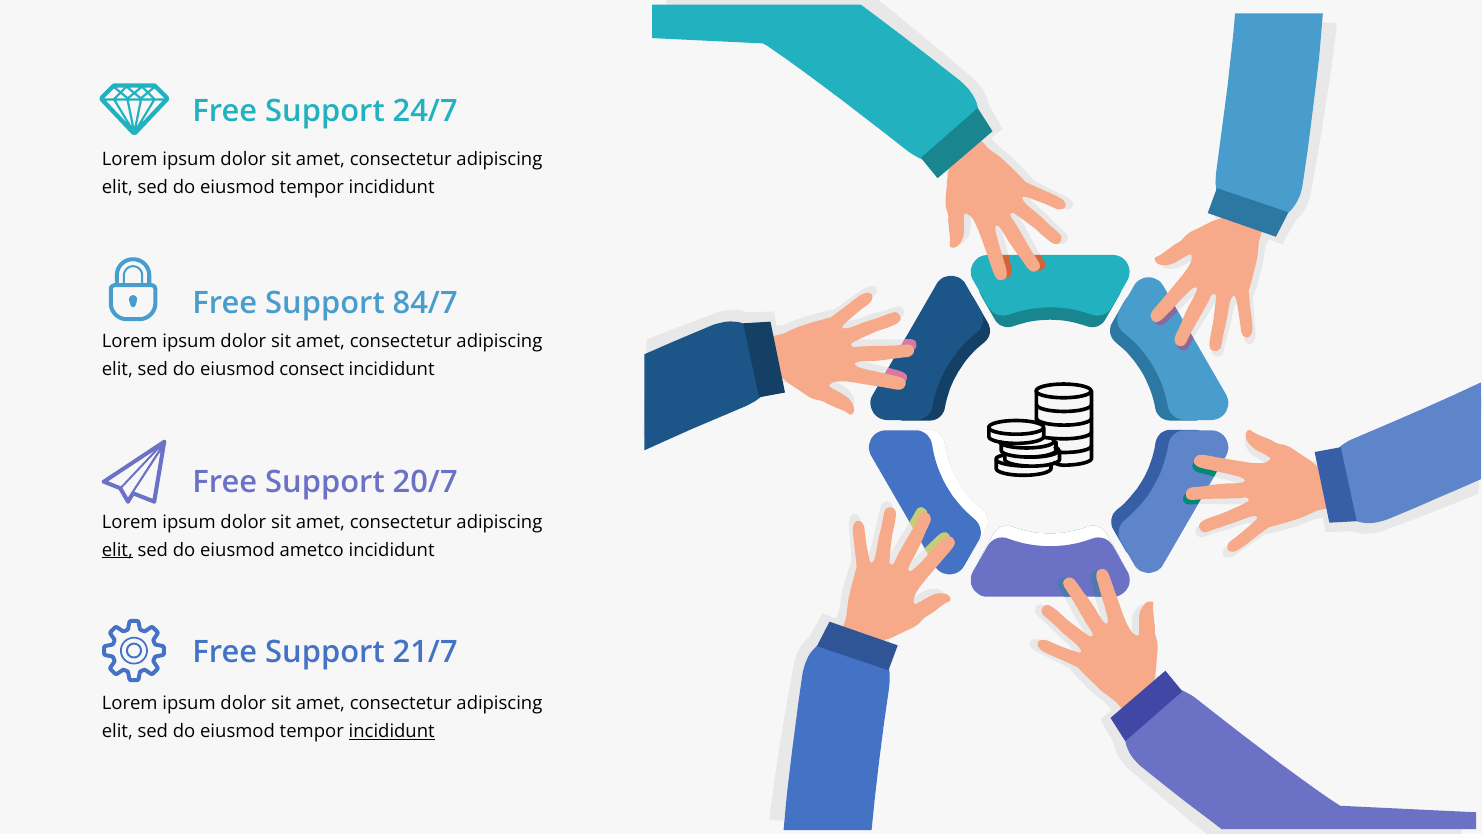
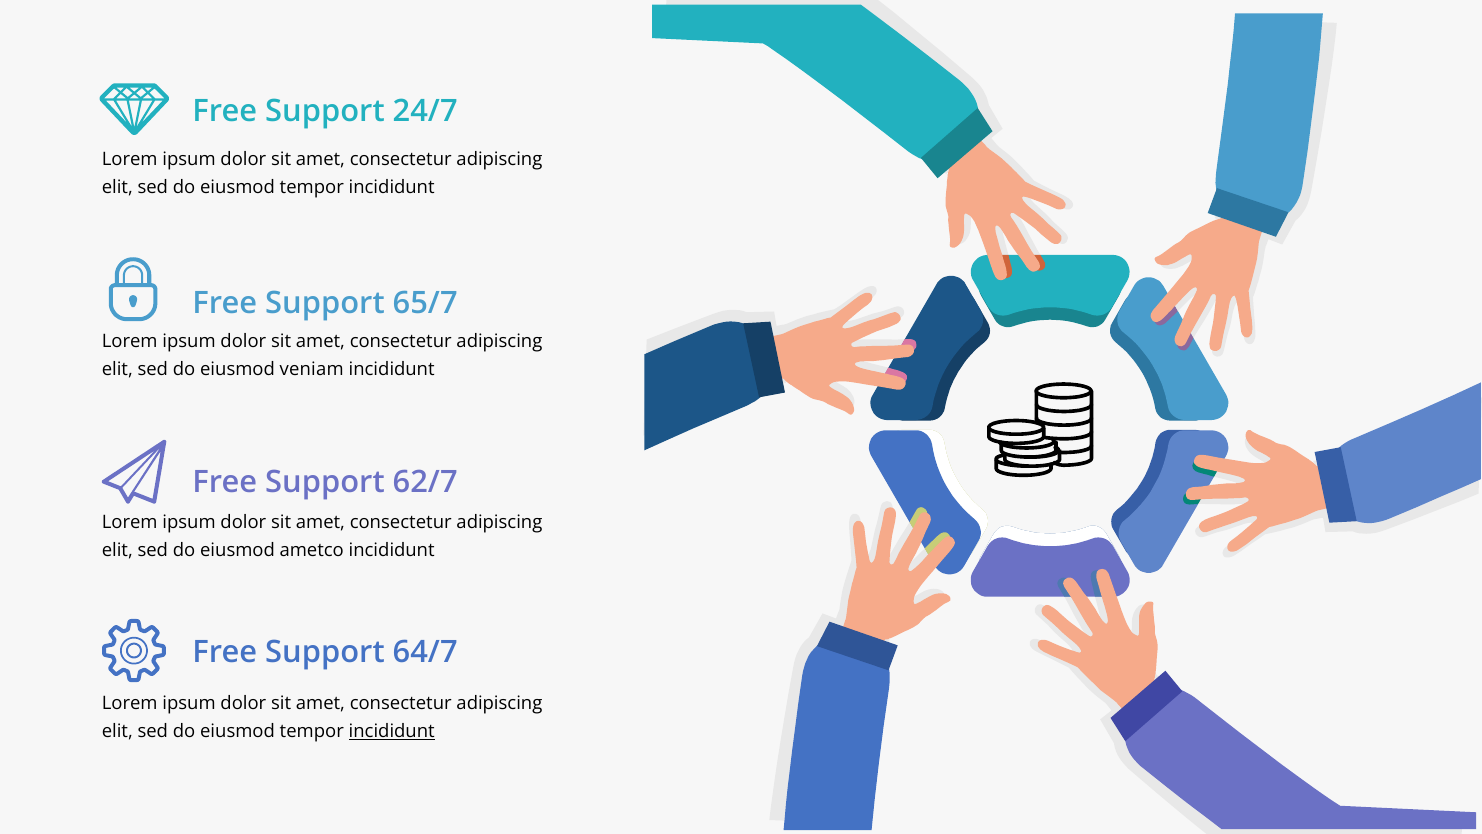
84/7: 84/7 -> 65/7 (425, 303)
consect: consect -> veniam (312, 369)
20/7: 20/7 -> 62/7 (425, 482)
elit underline: present -> none (117, 550)
21/7: 21/7 -> 64/7 (425, 652)
